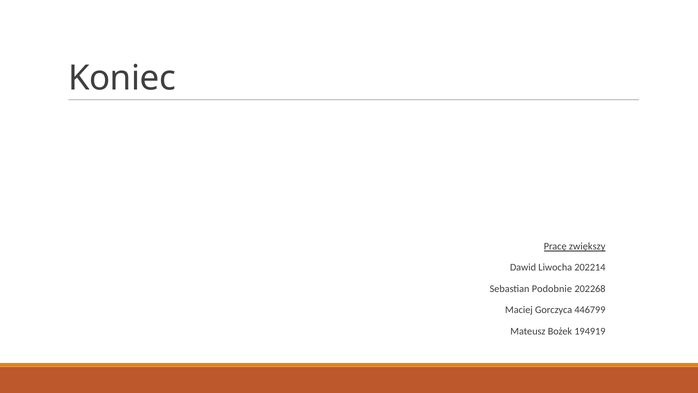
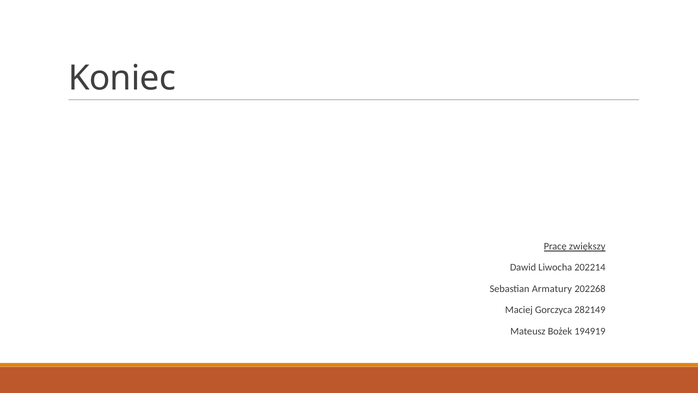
Podobnie: Podobnie -> Armatury (552, 289)
446799: 446799 -> 282149 (590, 310)
